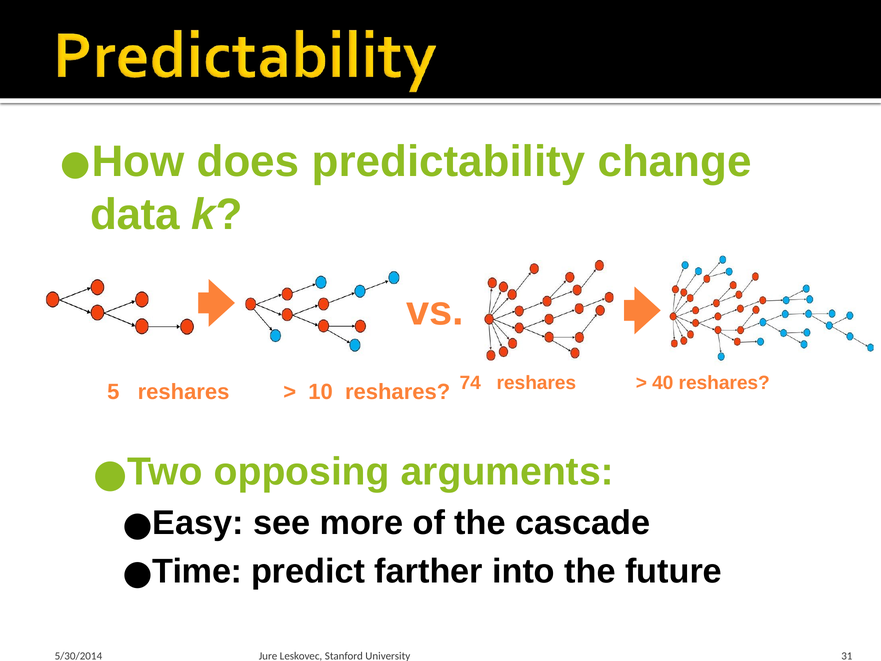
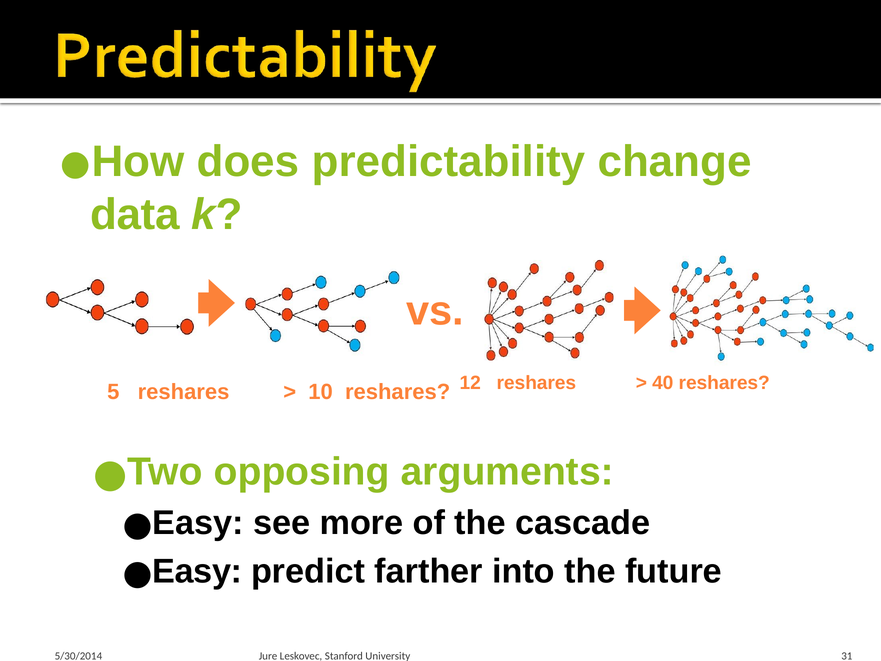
74: 74 -> 12 (470, 383)
Time: Time -> Easy (197, 571)
